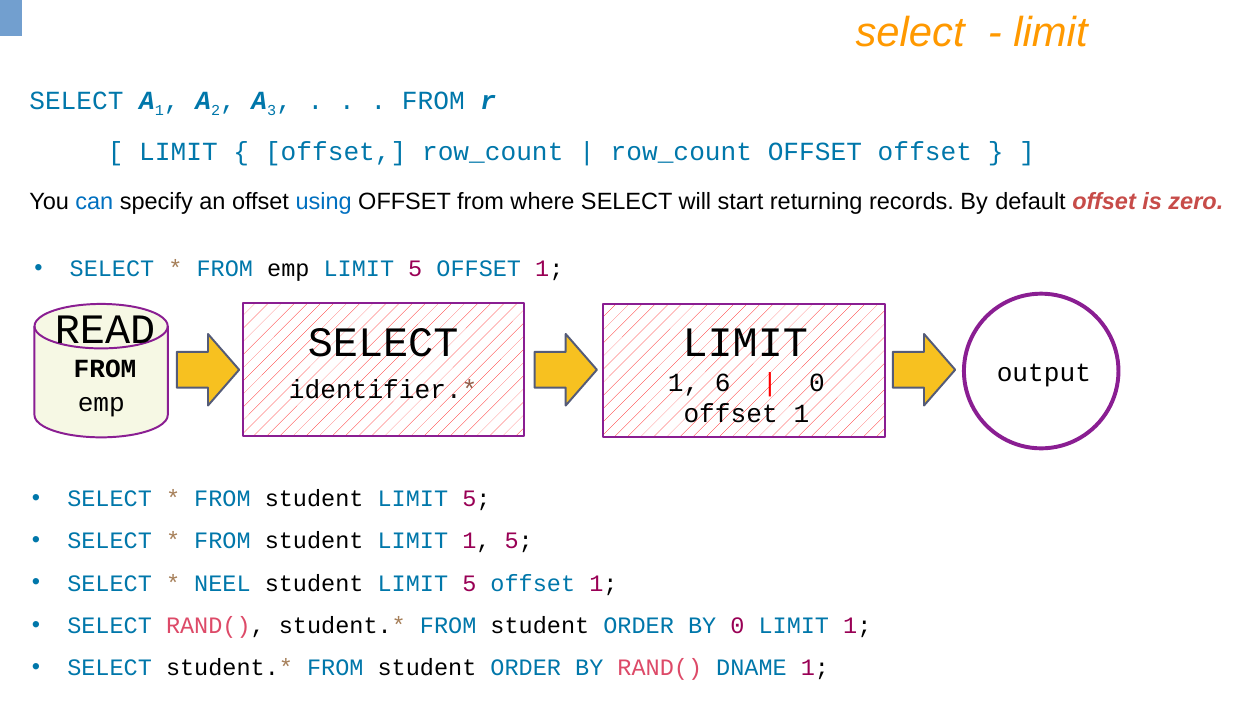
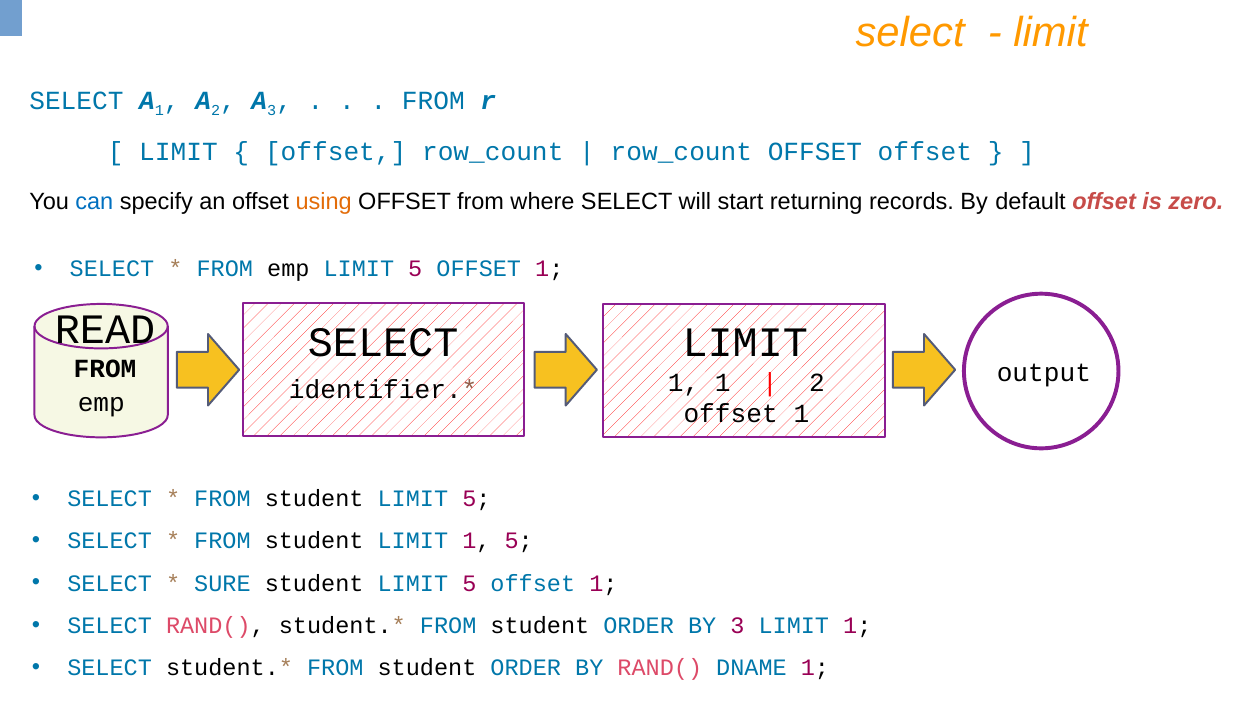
using colour: blue -> orange (324, 202)
1 6: 6 -> 1 (723, 382)
0: 0 -> 2 (817, 382)
NEEL: NEEL -> SURE (222, 583)
BY 0: 0 -> 3 (737, 625)
